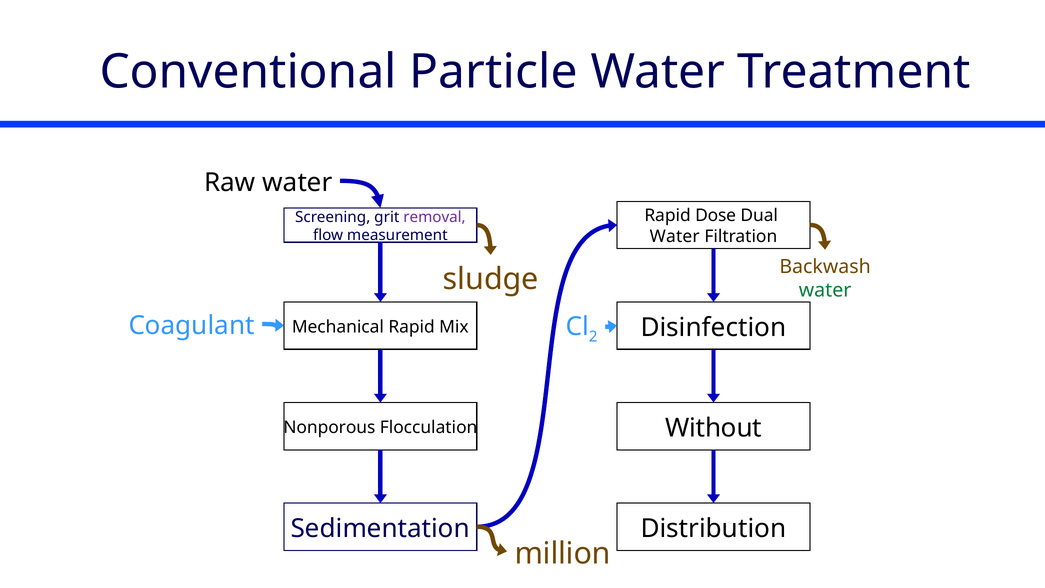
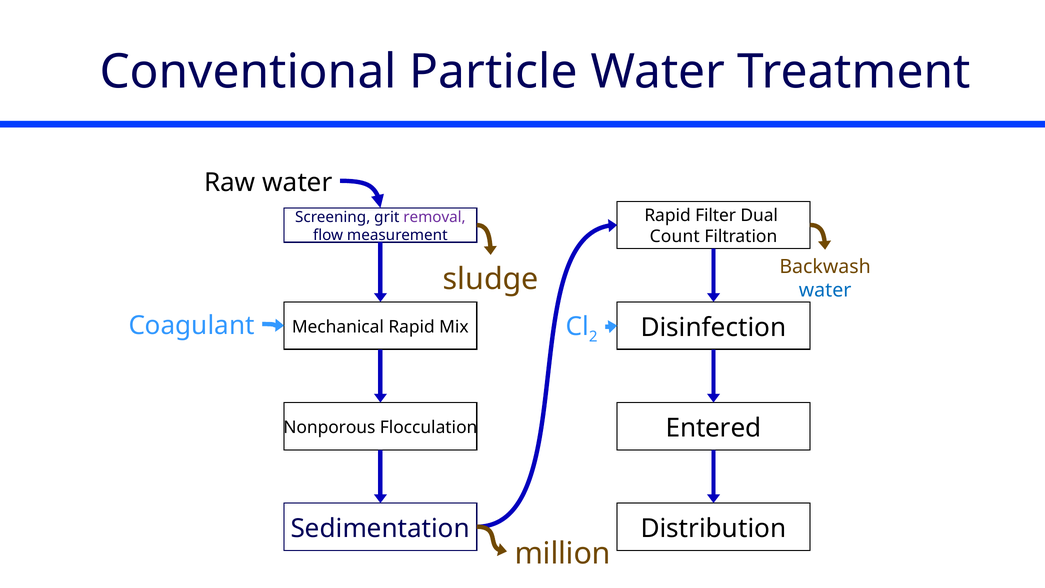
Dose: Dose -> Filter (716, 216)
Water: Water -> Count (675, 237)
water colour: green -> blue (825, 290)
Without: Without -> Entered (714, 428)
